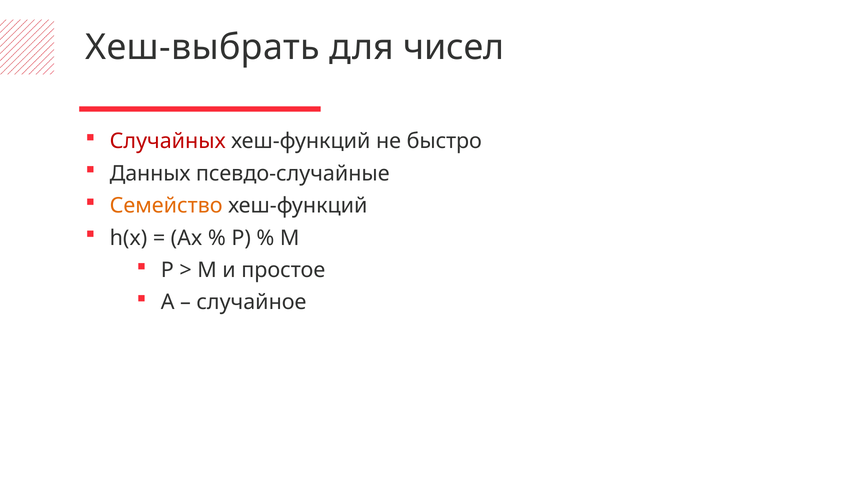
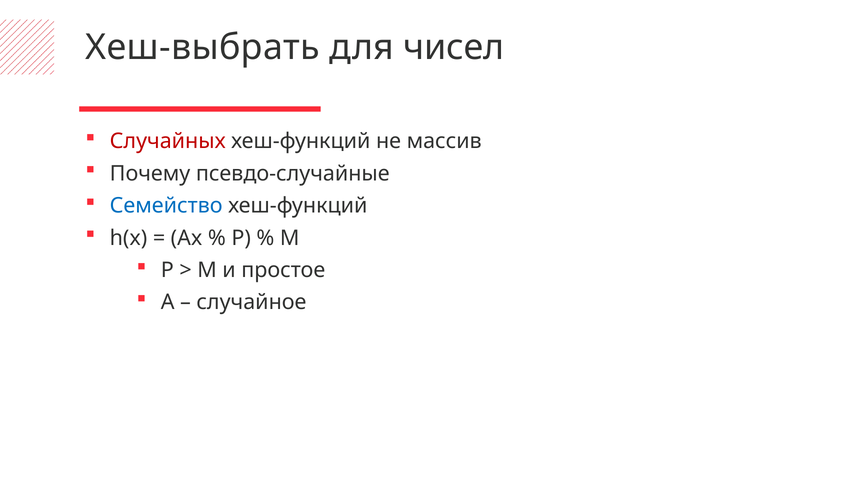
быстро: быстро -> массив (444, 141)
Данных: Данных -> Почему (150, 174)
Семейство colour: orange -> blue (166, 206)
